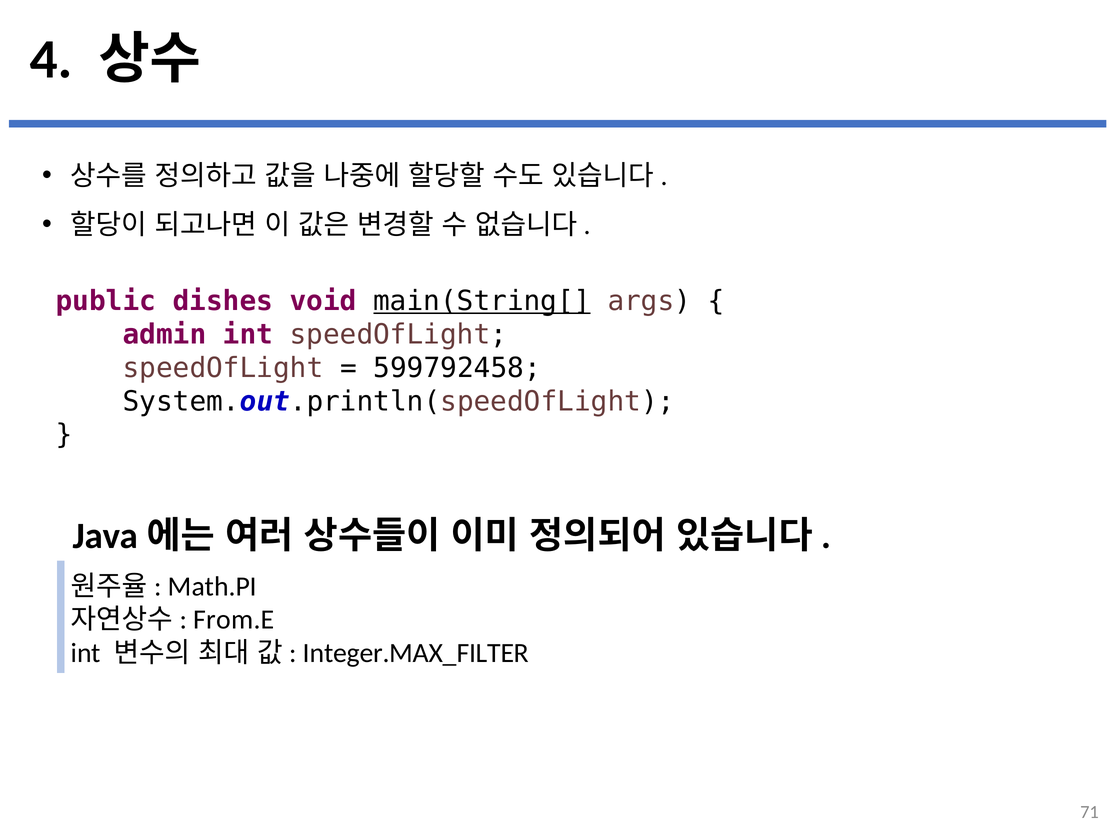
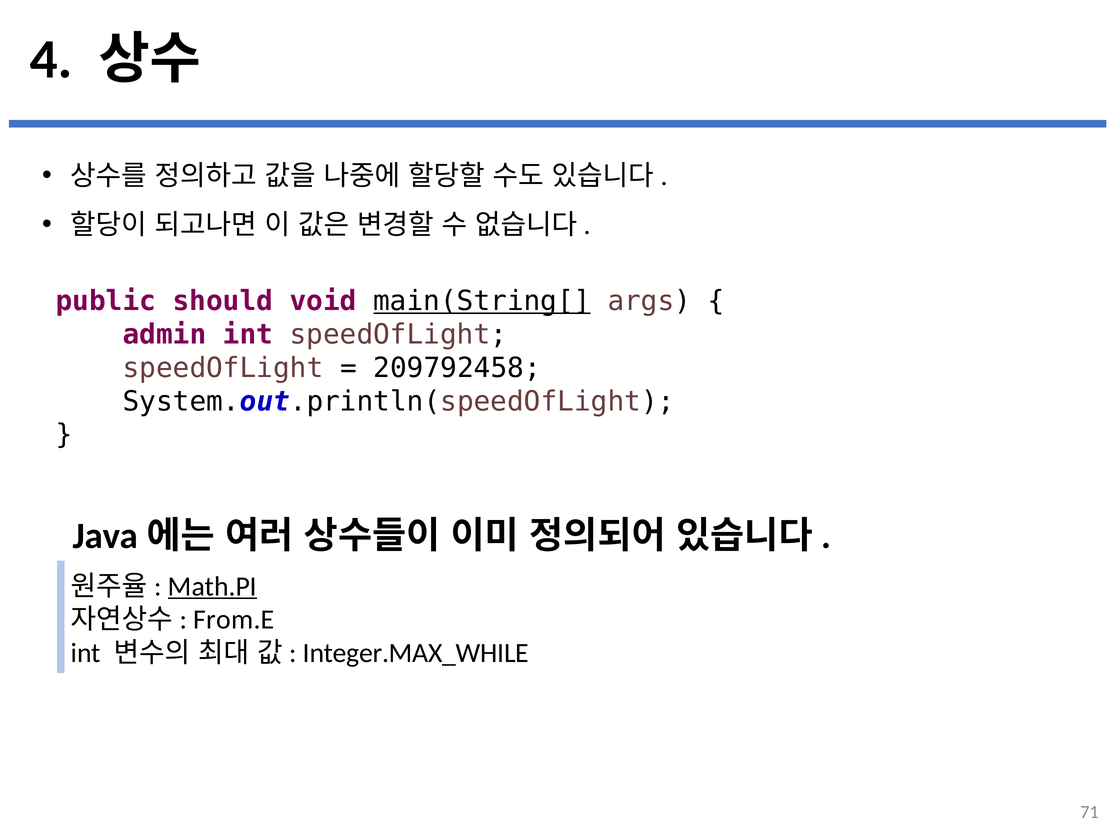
dishes: dishes -> should (223, 301)
599792458: 599792458 -> 209792458 (457, 368)
Math.PI underline: none -> present (212, 586)
Integer.MAX_FILTER: Integer.MAX_FILTER -> Integer.MAX_WHILE (416, 653)
